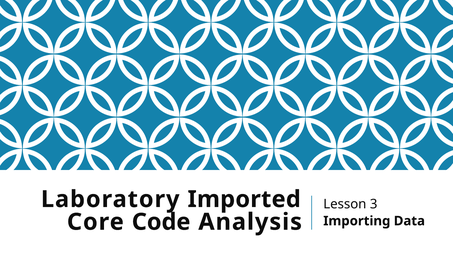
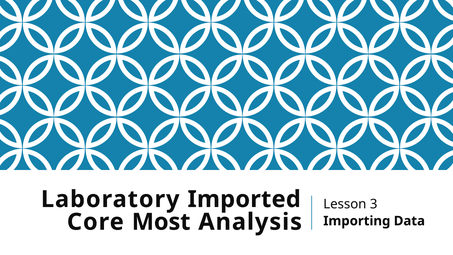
Code: Code -> Most (161, 222)
